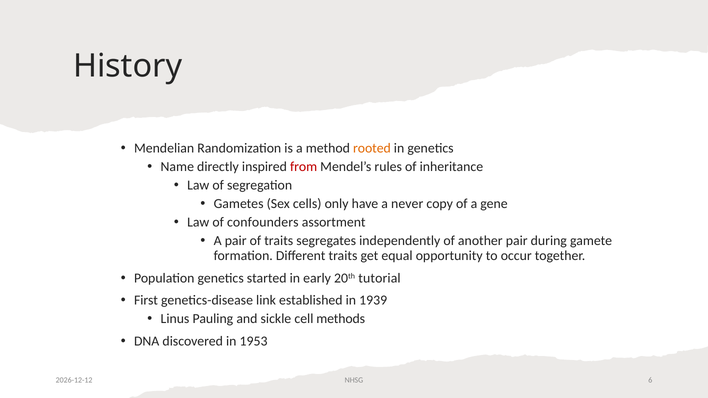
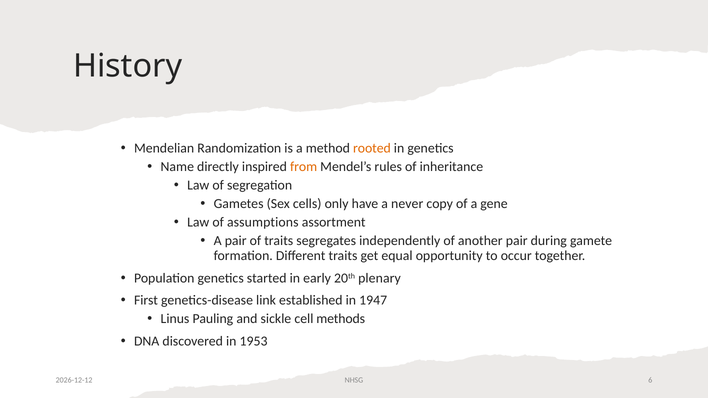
from colour: red -> orange (304, 167)
confounders: confounders -> assumptions (263, 222)
tutorial: tutorial -> plenary (379, 278)
1939: 1939 -> 1947 (373, 301)
